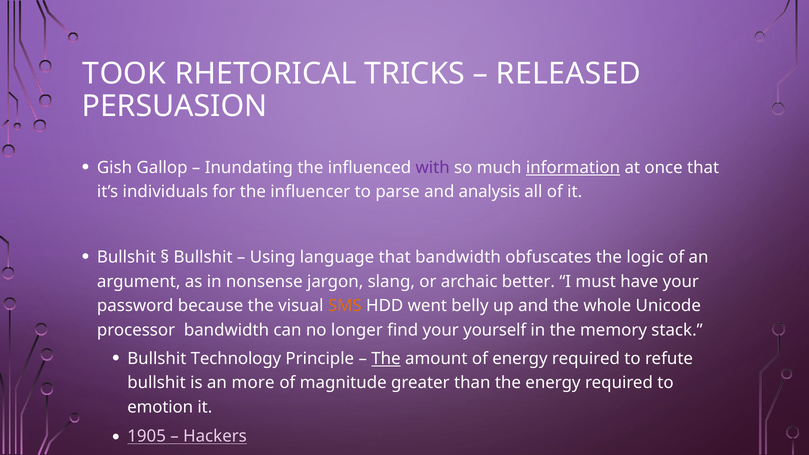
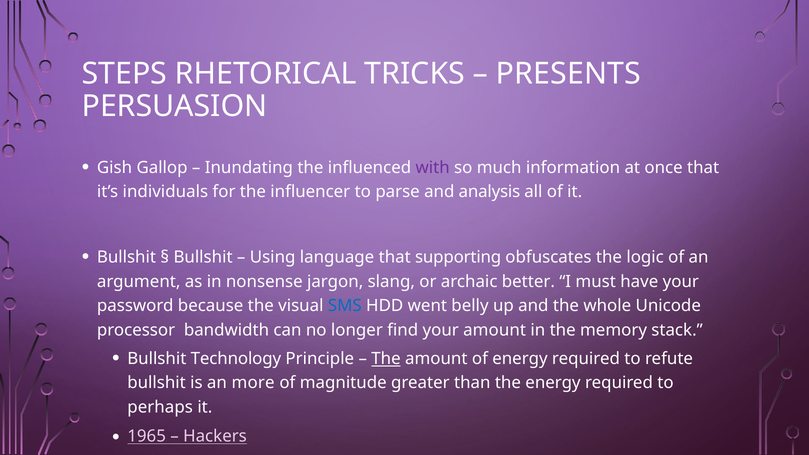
TOOK: TOOK -> STEPS (124, 73)
RELEASED: RELEASED -> PRESENTS (569, 73)
information underline: present -> none (573, 168)
that bandwidth: bandwidth -> supporting (458, 257)
SMS colour: orange -> blue (345, 306)
your yourself: yourself -> amount (495, 330)
emotion: emotion -> perhaps (160, 407)
1905: 1905 -> 1965 (147, 436)
